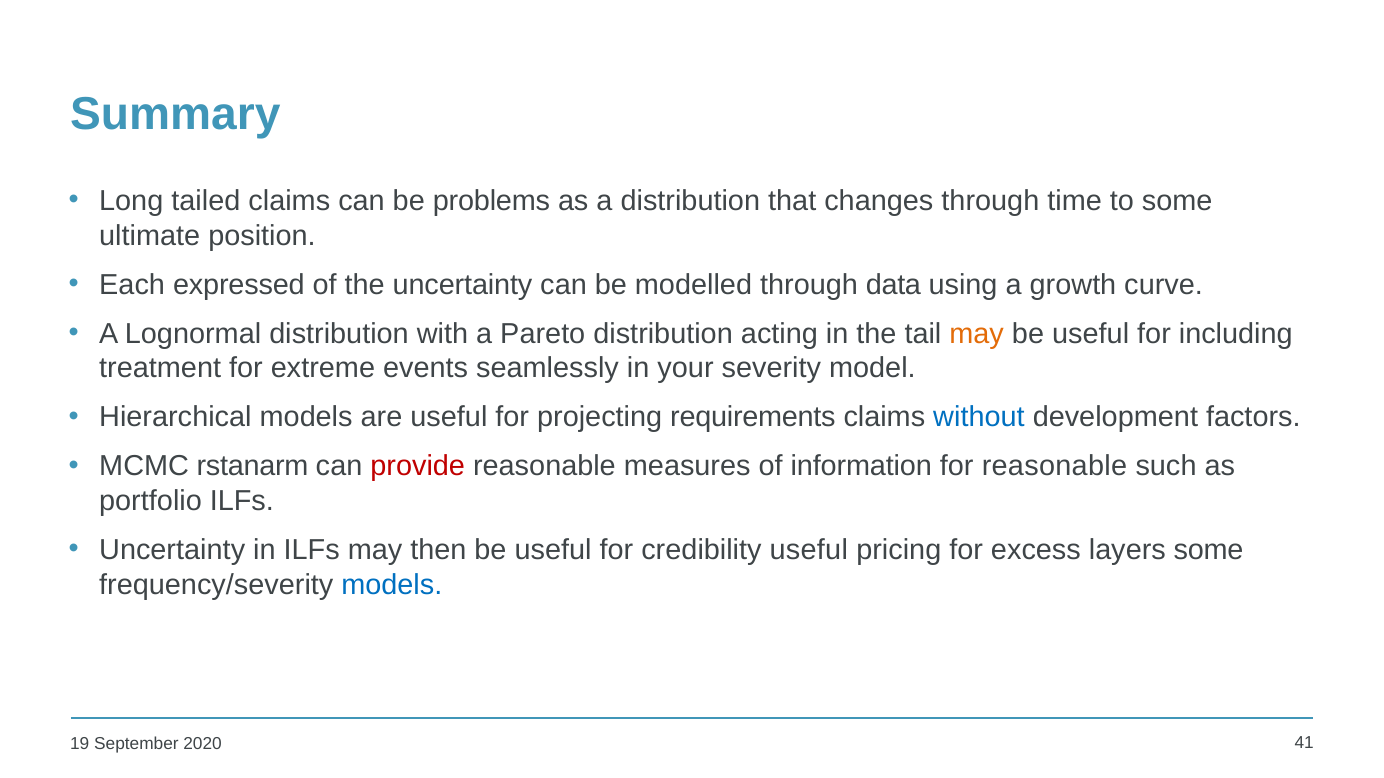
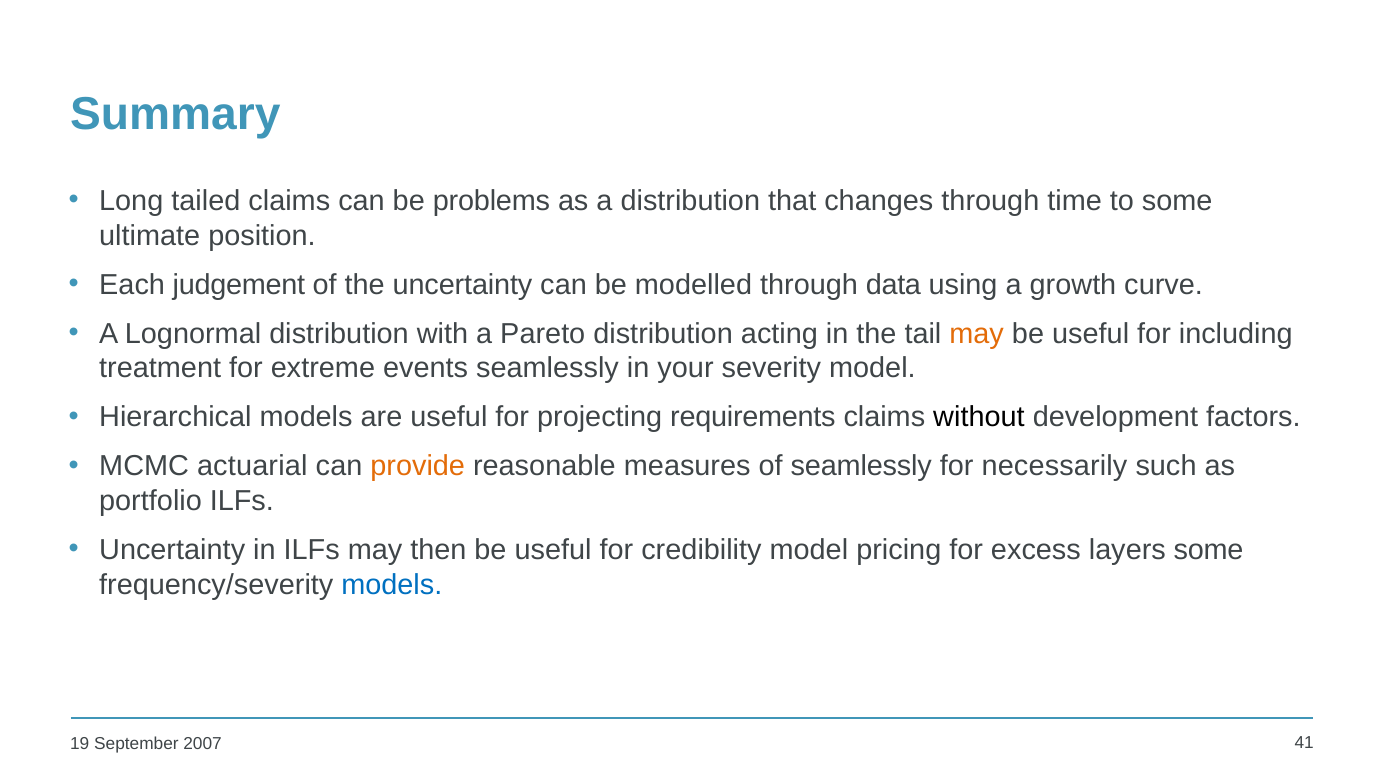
expressed: expressed -> judgement (239, 285)
without colour: blue -> black (979, 418)
rstanarm: rstanarm -> actuarial (252, 467)
provide colour: red -> orange (418, 467)
of information: information -> seamlessly (861, 467)
for reasonable: reasonable -> necessarily (1054, 467)
credibility useful: useful -> model (809, 550)
2020: 2020 -> 2007 (203, 745)
